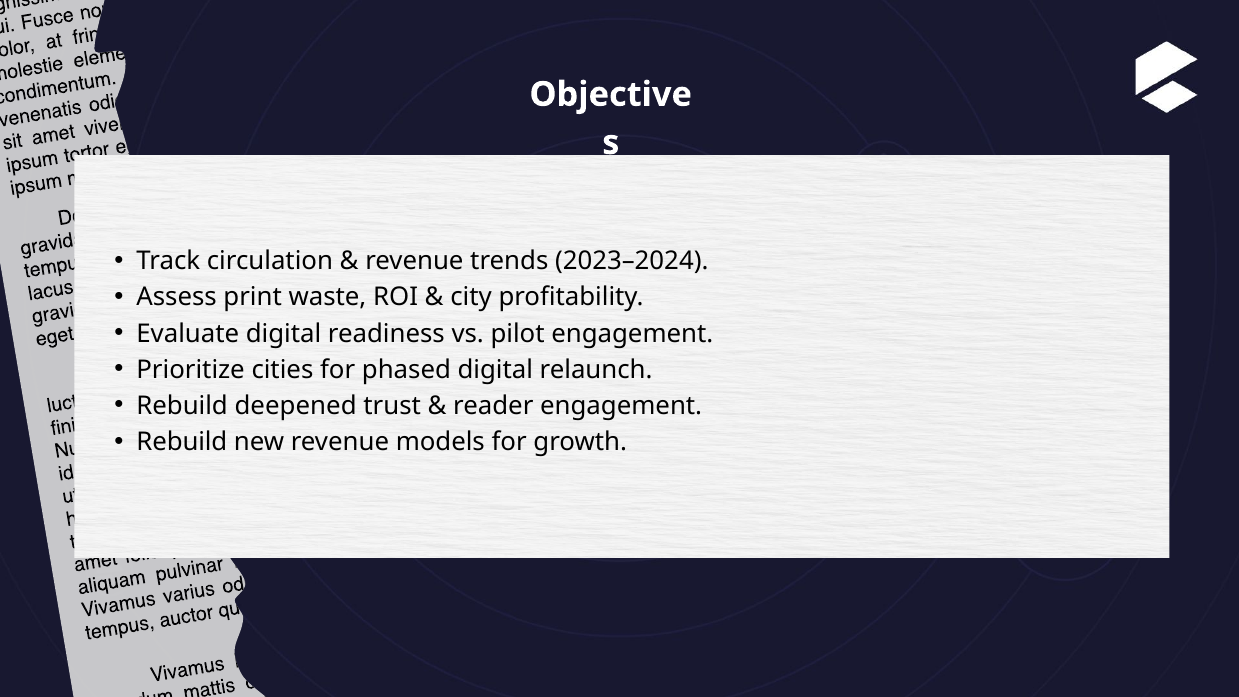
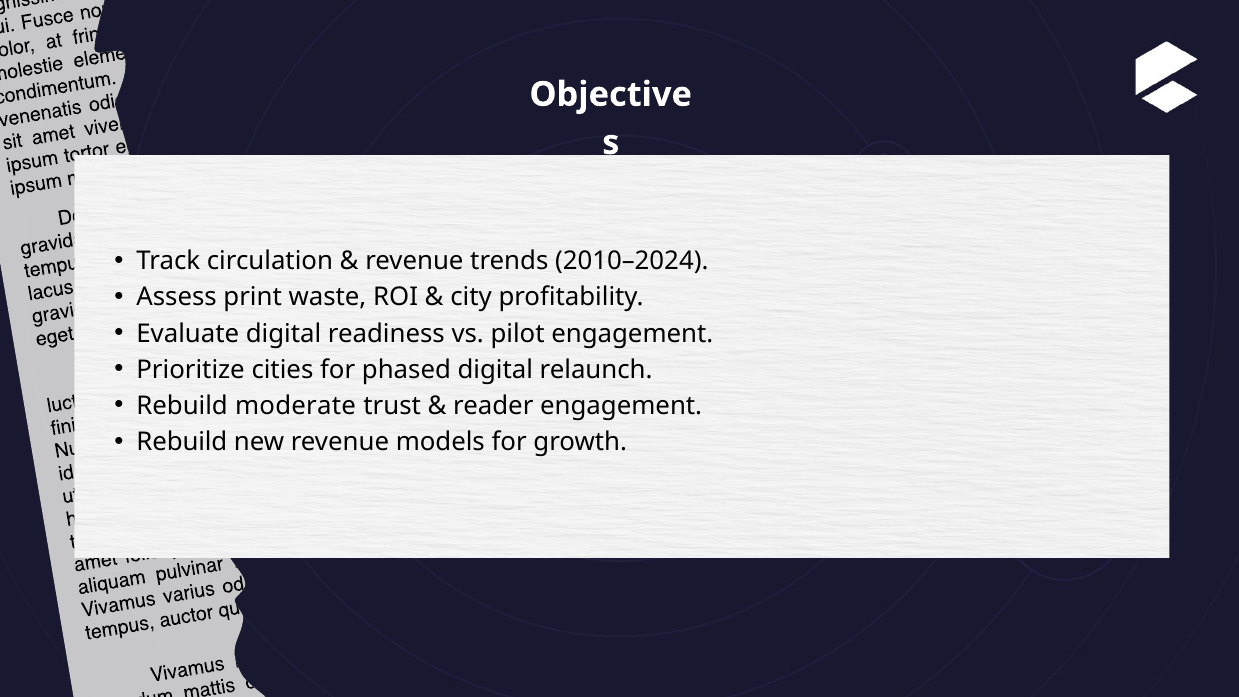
2023–2024: 2023–2024 -> 2010–2024 (632, 261)
deepened: deepened -> moderate (296, 406)
